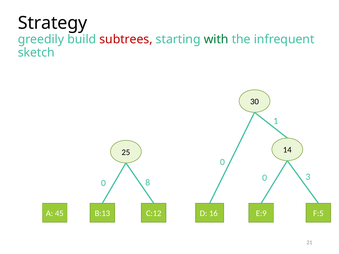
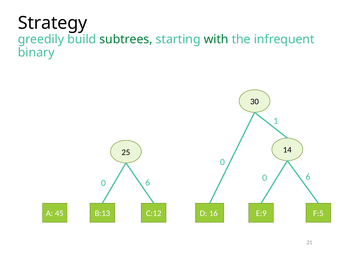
subtrees colour: red -> green (126, 39)
sketch: sketch -> binary (36, 53)
3: 3 -> 6 (308, 177)
8: 8 -> 6 (148, 183)
